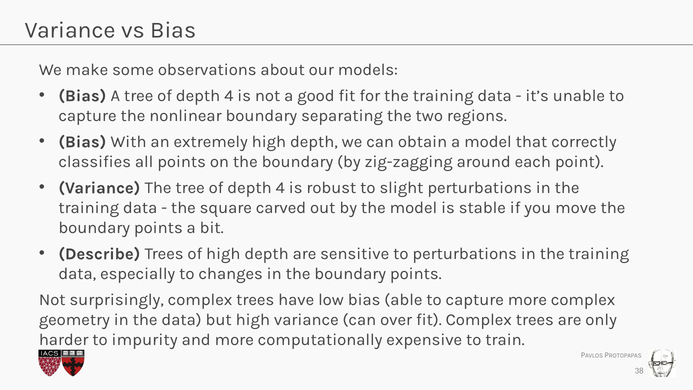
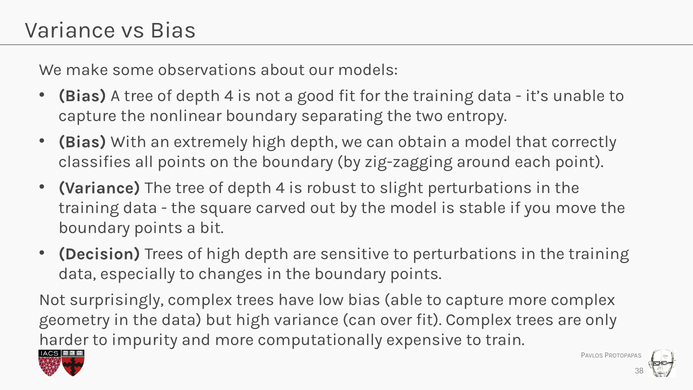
regions: regions -> entropy (477, 116)
Describe: Describe -> Decision (99, 254)
